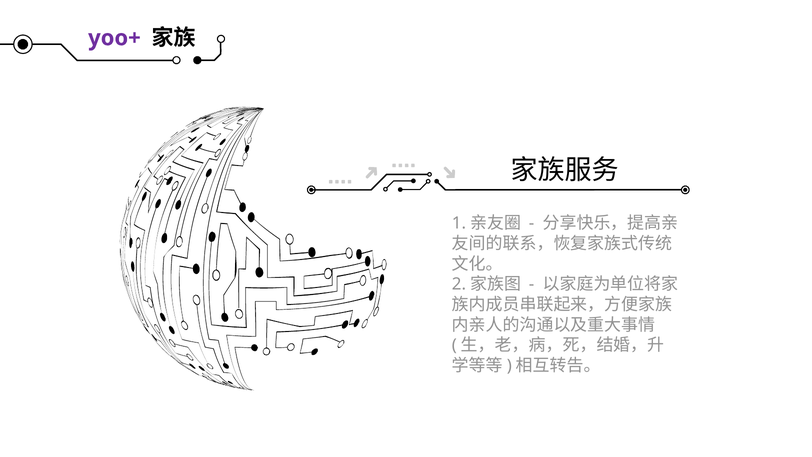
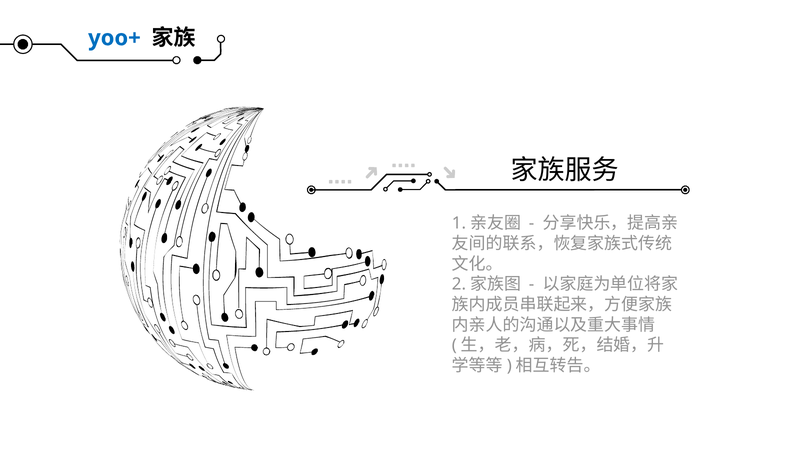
yoo+ colour: purple -> blue (114, 38)
